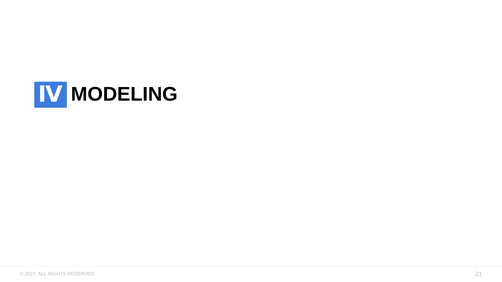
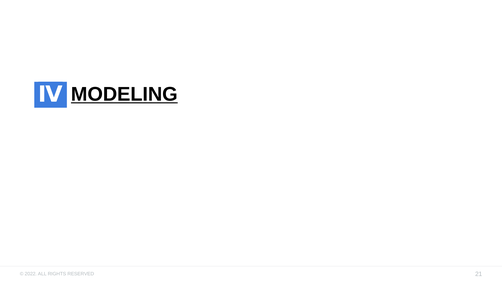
MODELING underline: none -> present (124, 94)
